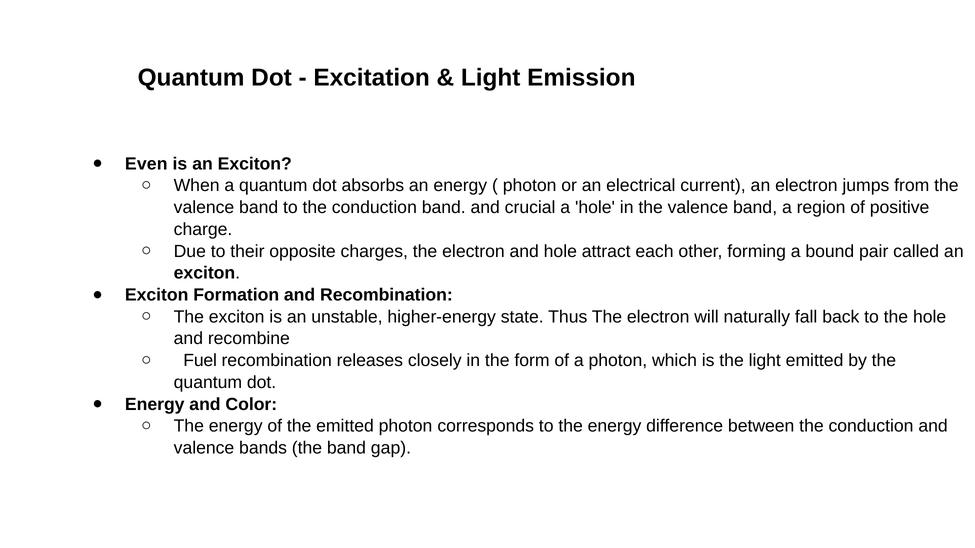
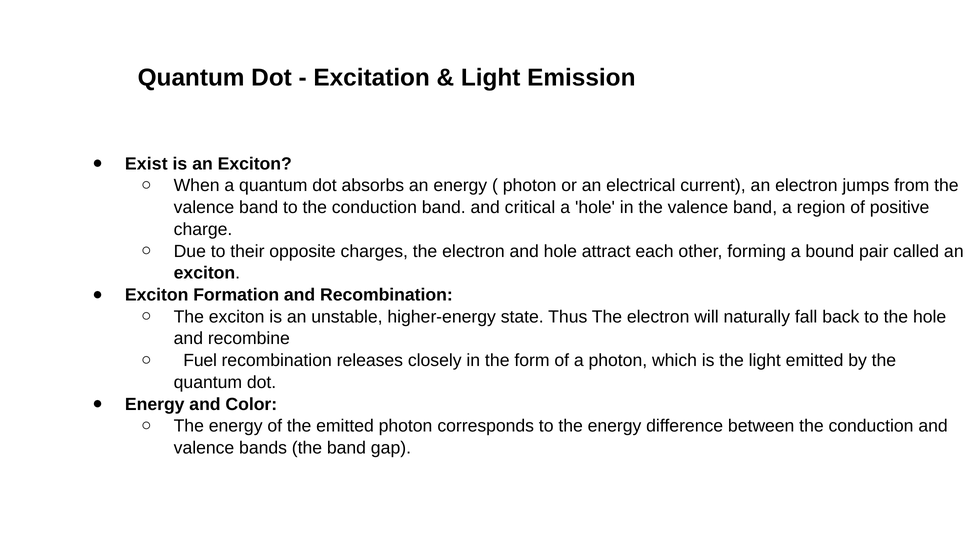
Even: Even -> Exist (146, 164)
crucial: crucial -> critical (530, 208)
